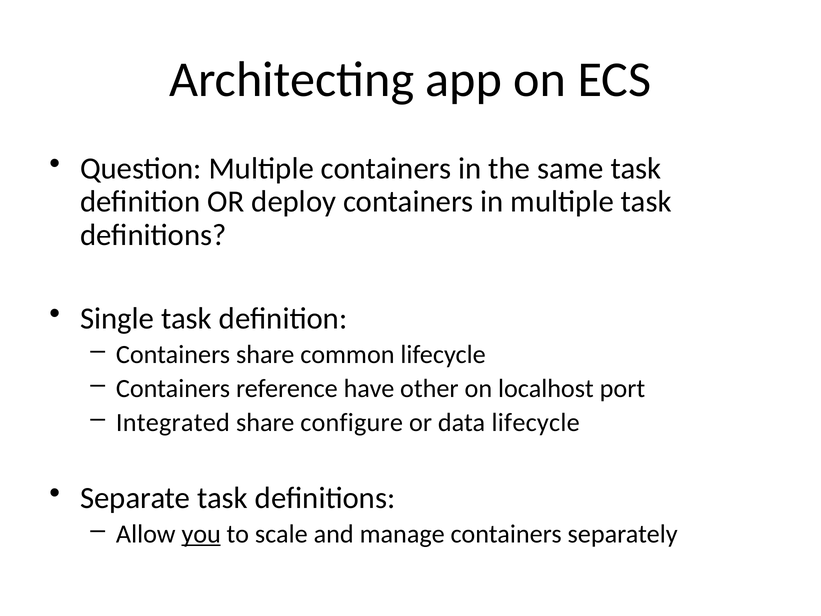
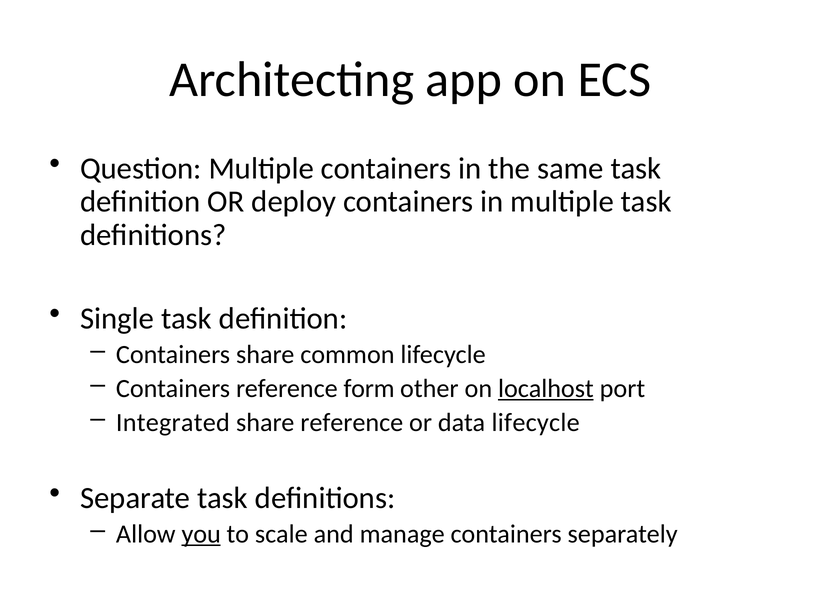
have: have -> form (369, 388)
localhost underline: none -> present (546, 388)
share configure: configure -> reference (352, 423)
